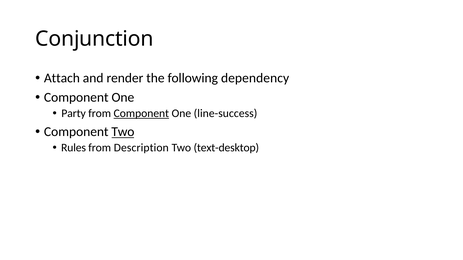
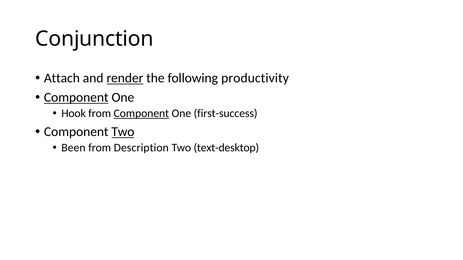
render underline: none -> present (125, 78)
dependency: dependency -> productivity (255, 78)
Component underline: none -> present (76, 98)
Party: Party -> Hook (74, 114)
line-success: line-success -> first-success (226, 114)
Rules: Rules -> Been (73, 148)
